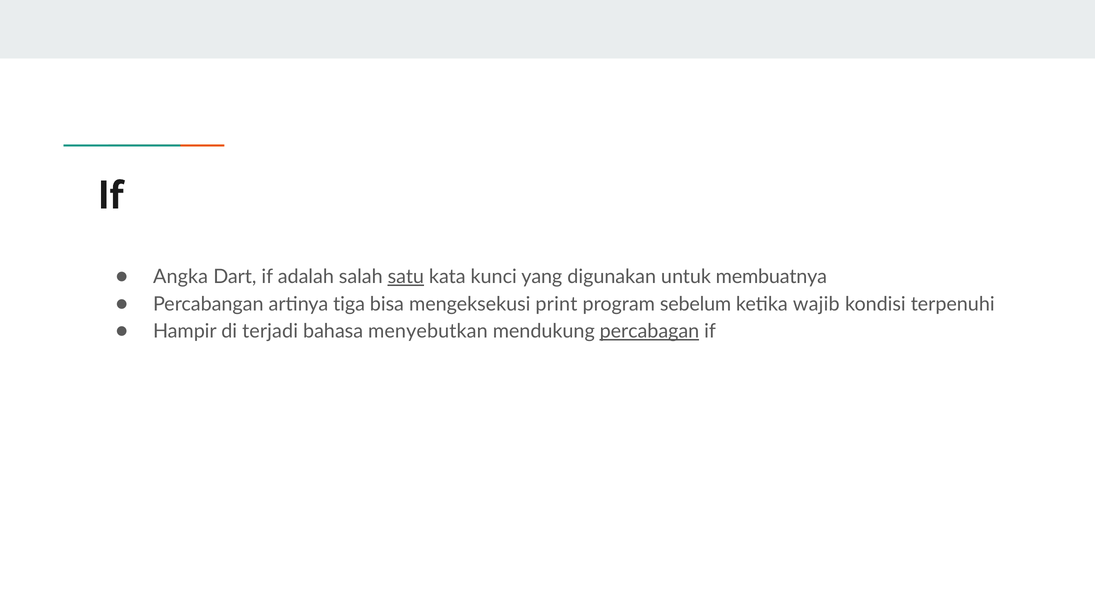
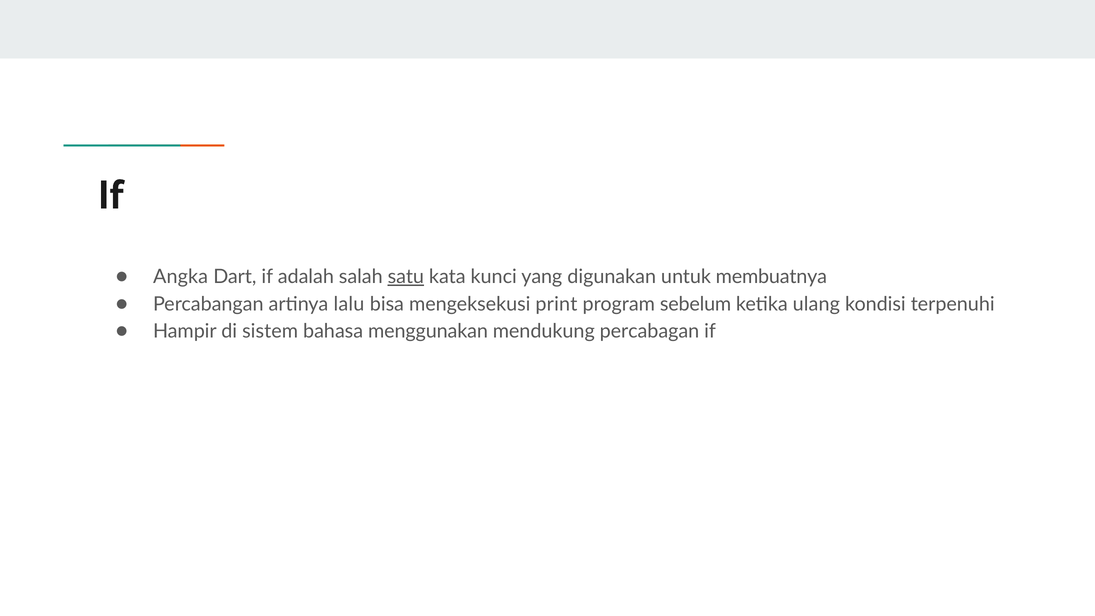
tiga: tiga -> lalu (349, 304)
wajib: wajib -> ulang (816, 304)
terjadi: terjadi -> sistem (270, 331)
menyebutkan: menyebutkan -> menggunakan (428, 331)
percabagan underline: present -> none (649, 331)
